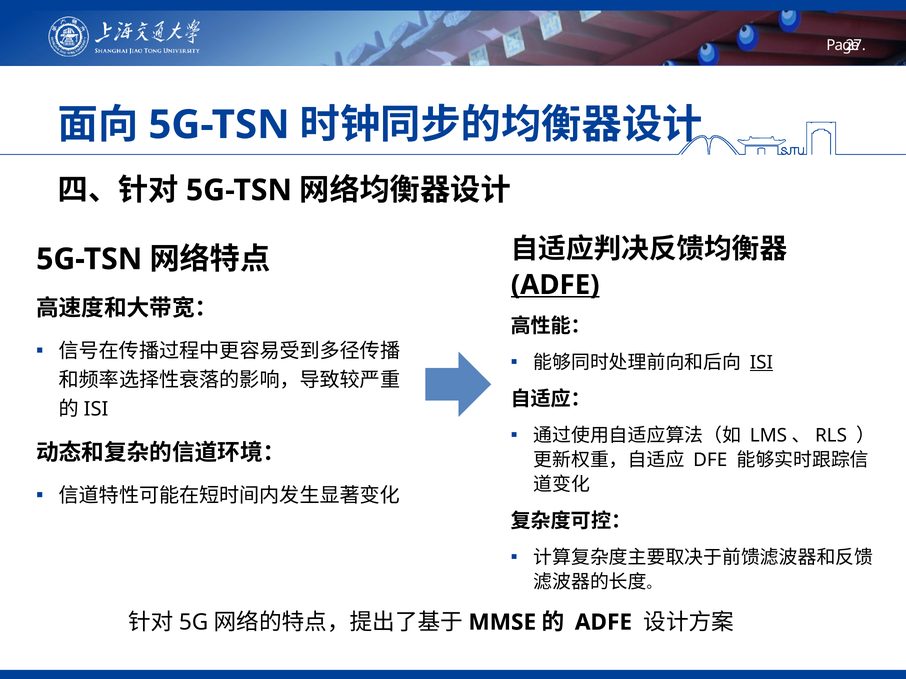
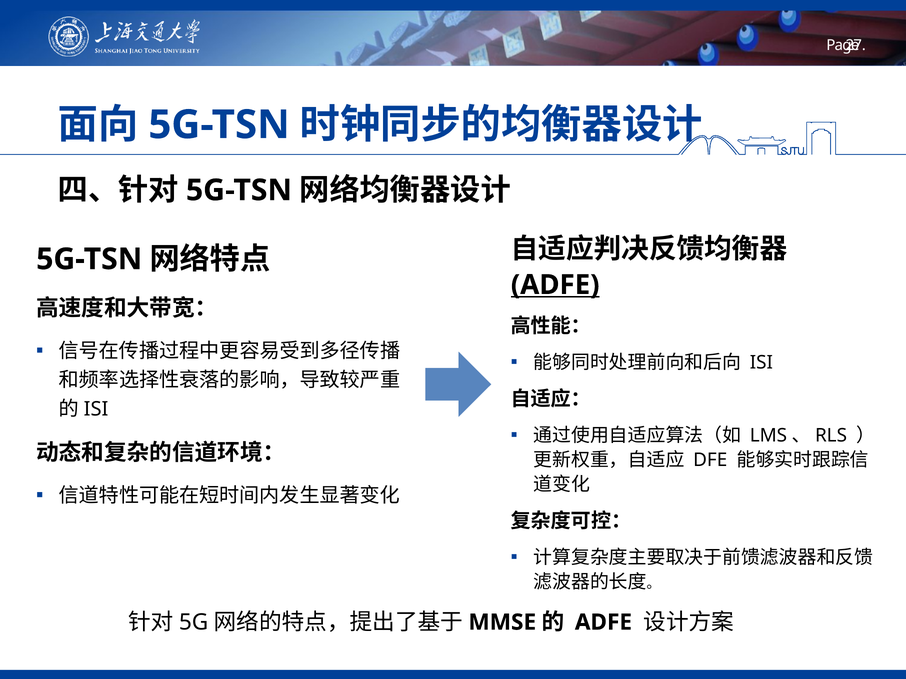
ISI underline: present -> none (761, 363)
